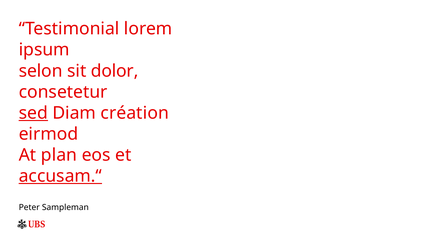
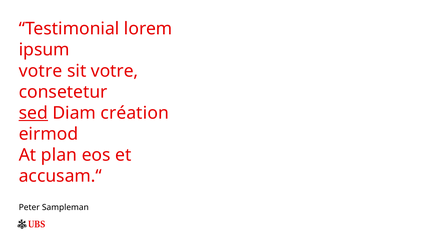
selon: selon -> votre (41, 71)
sit dolor: dolor -> votre (115, 71)
accusam.“ underline: present -> none (60, 176)
